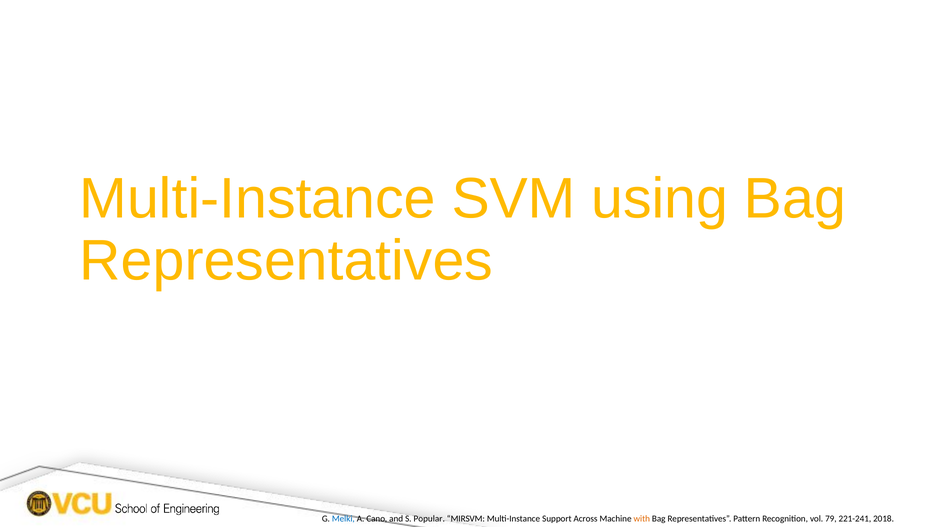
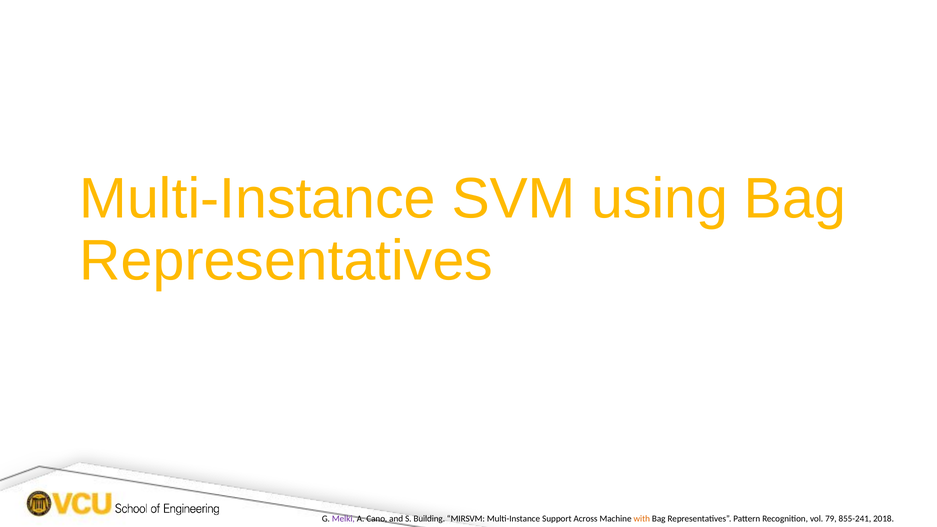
Melki colour: blue -> purple (343, 519)
Popular: Popular -> Building (429, 519)
221-241: 221-241 -> 855-241 (855, 519)
